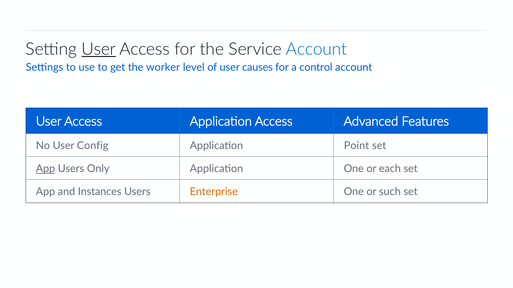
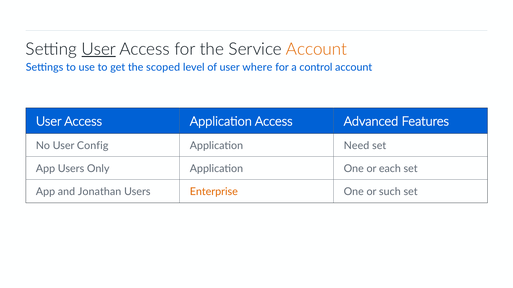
Account colour: blue -> orange (316, 49)
worker: worker -> scoped (163, 67)
causes: causes -> where (257, 67)
Point: Point -> Need (356, 146)
App underline: present -> none (46, 169)
Instances: Instances -> Jonathan (100, 192)
